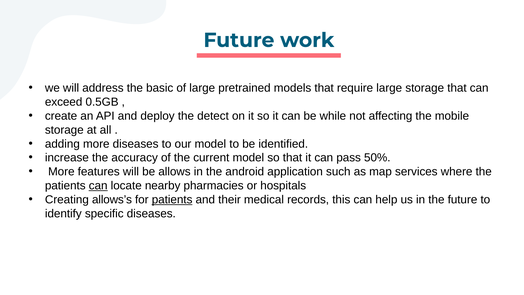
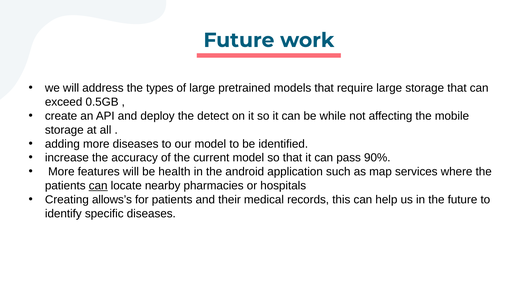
basic: basic -> types (160, 88)
50%: 50% -> 90% (377, 158)
allows: allows -> health (174, 172)
patients underline: present -> none (172, 200)
